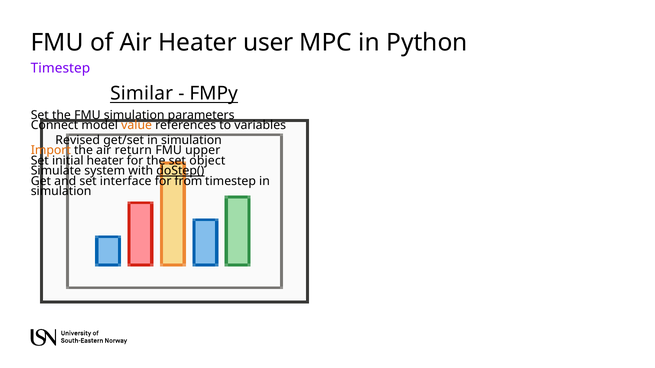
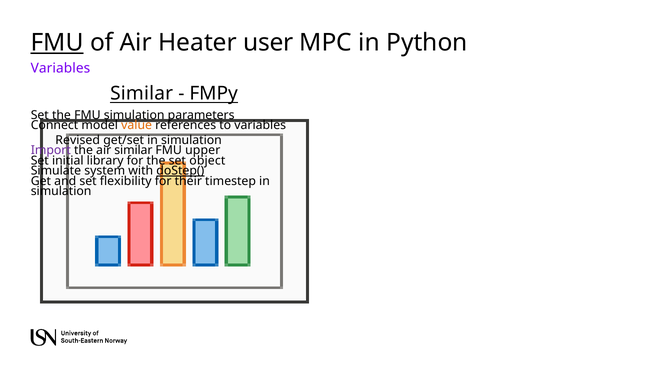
FMU underline: none -> present (57, 43)
Timestep: Timestep -> Variables (60, 69)
Import colour: orange -> purple (51, 150)
air return: return -> similar (133, 150)
initial heater: heater -> library (105, 161)
interface: interface -> flexibility (126, 181)
from: from -> their (188, 181)
